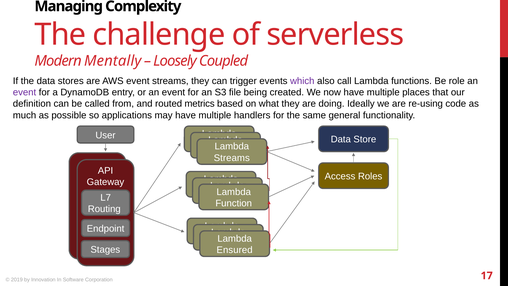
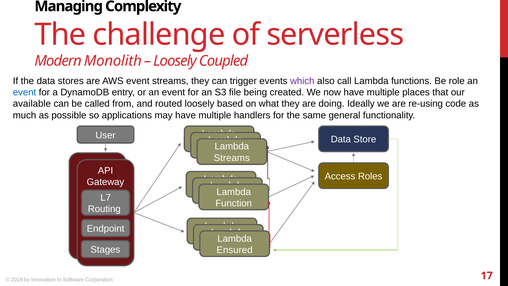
Mentally: Mentally -> Monolith (113, 61)
event colour: purple -> blue (25, 92)
definition: definition -> available (32, 104)
routed metrics: metrics -> loosely (200, 104)
